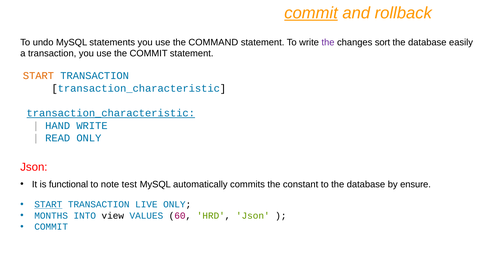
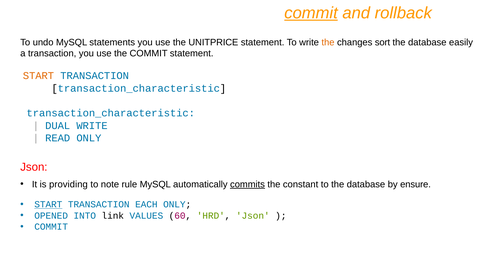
COMMAND: COMMAND -> UNITPRICE (213, 42)
the colour: purple -> orange (328, 42)
transaction_characteristic underline: present -> none (111, 113)
HAND: HAND -> DUAL (58, 126)
functional: functional -> providing (68, 184)
test: test -> rule (129, 184)
commits underline: none -> present (247, 184)
LIVE: LIVE -> EACH (146, 205)
MONTHS: MONTHS -> OPENED (51, 216)
view: view -> link (113, 216)
